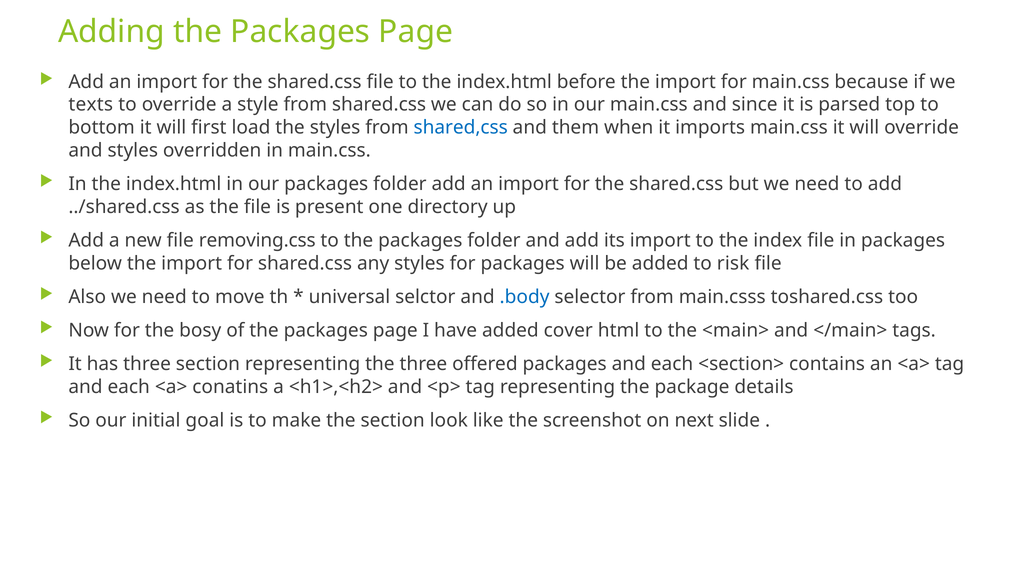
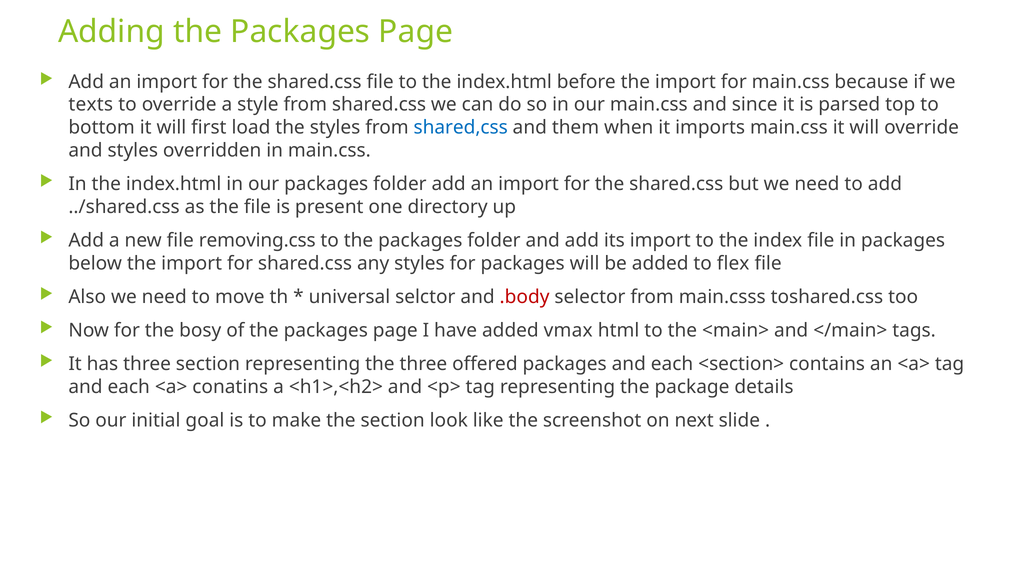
risk: risk -> flex (733, 263)
.body colour: blue -> red (525, 297)
cover: cover -> vmax (568, 330)
